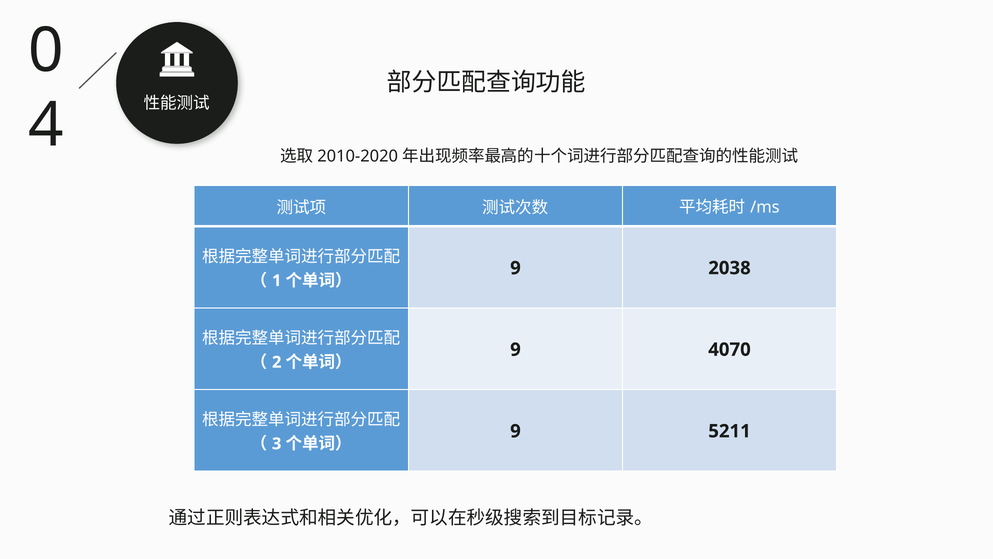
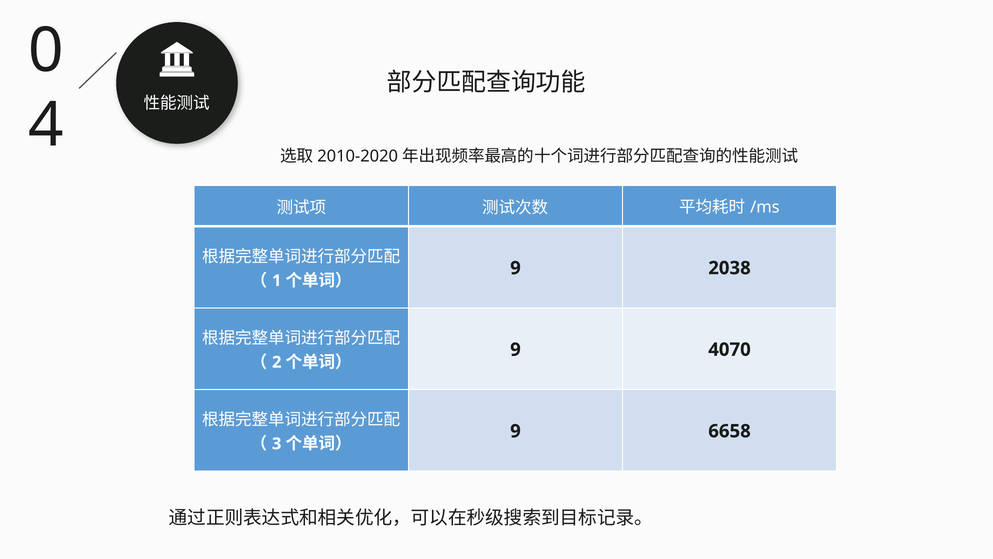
5211: 5211 -> 6658 (730, 431)
